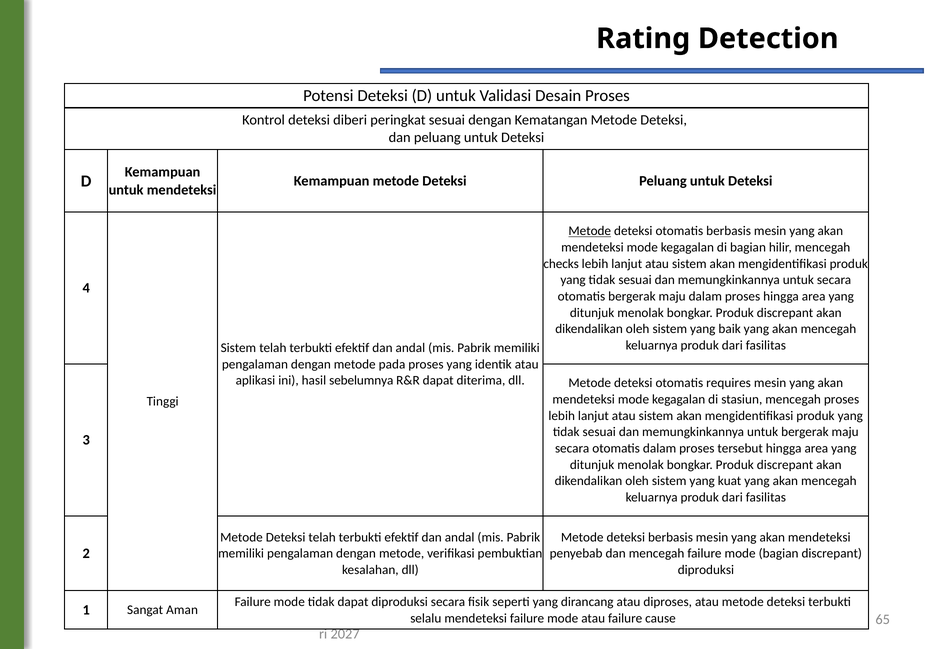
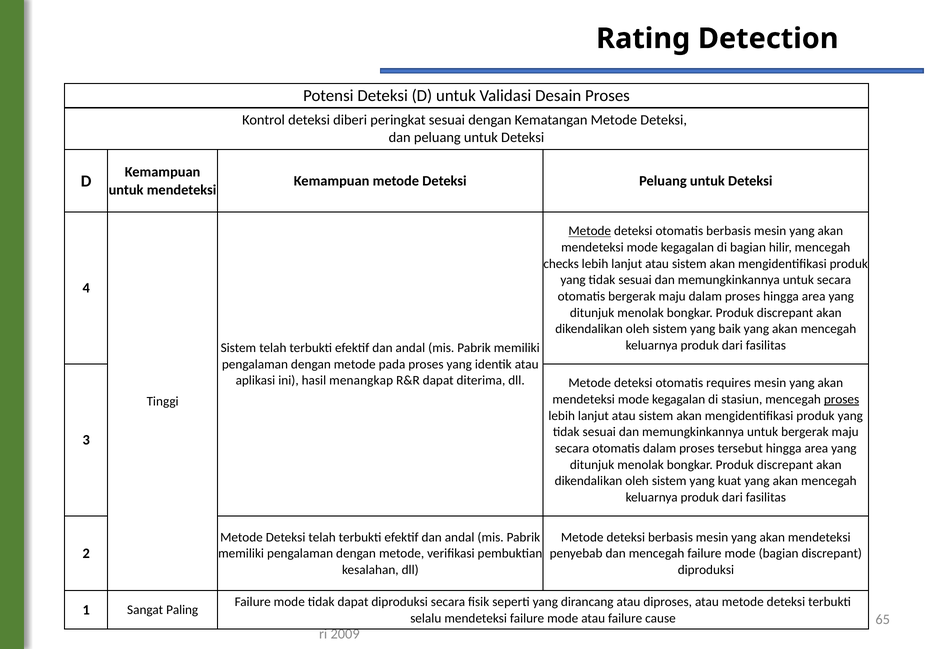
sebelumnya: sebelumnya -> menangkap (361, 380)
proses underline: none -> present (842, 399)
Aman: Aman -> Paling (182, 610)
2027: 2027 -> 2009 (345, 634)
